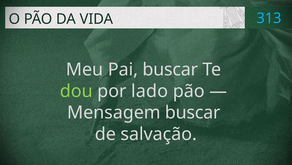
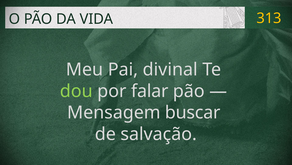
313 colour: light blue -> yellow (269, 18)
Pai buscar: buscar -> divinal (170, 69)
lado: lado -> falar (150, 91)
